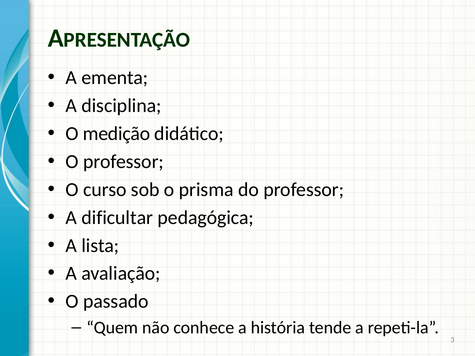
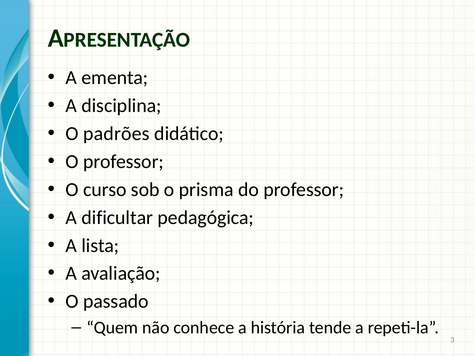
medição: medição -> padrões (116, 134)
